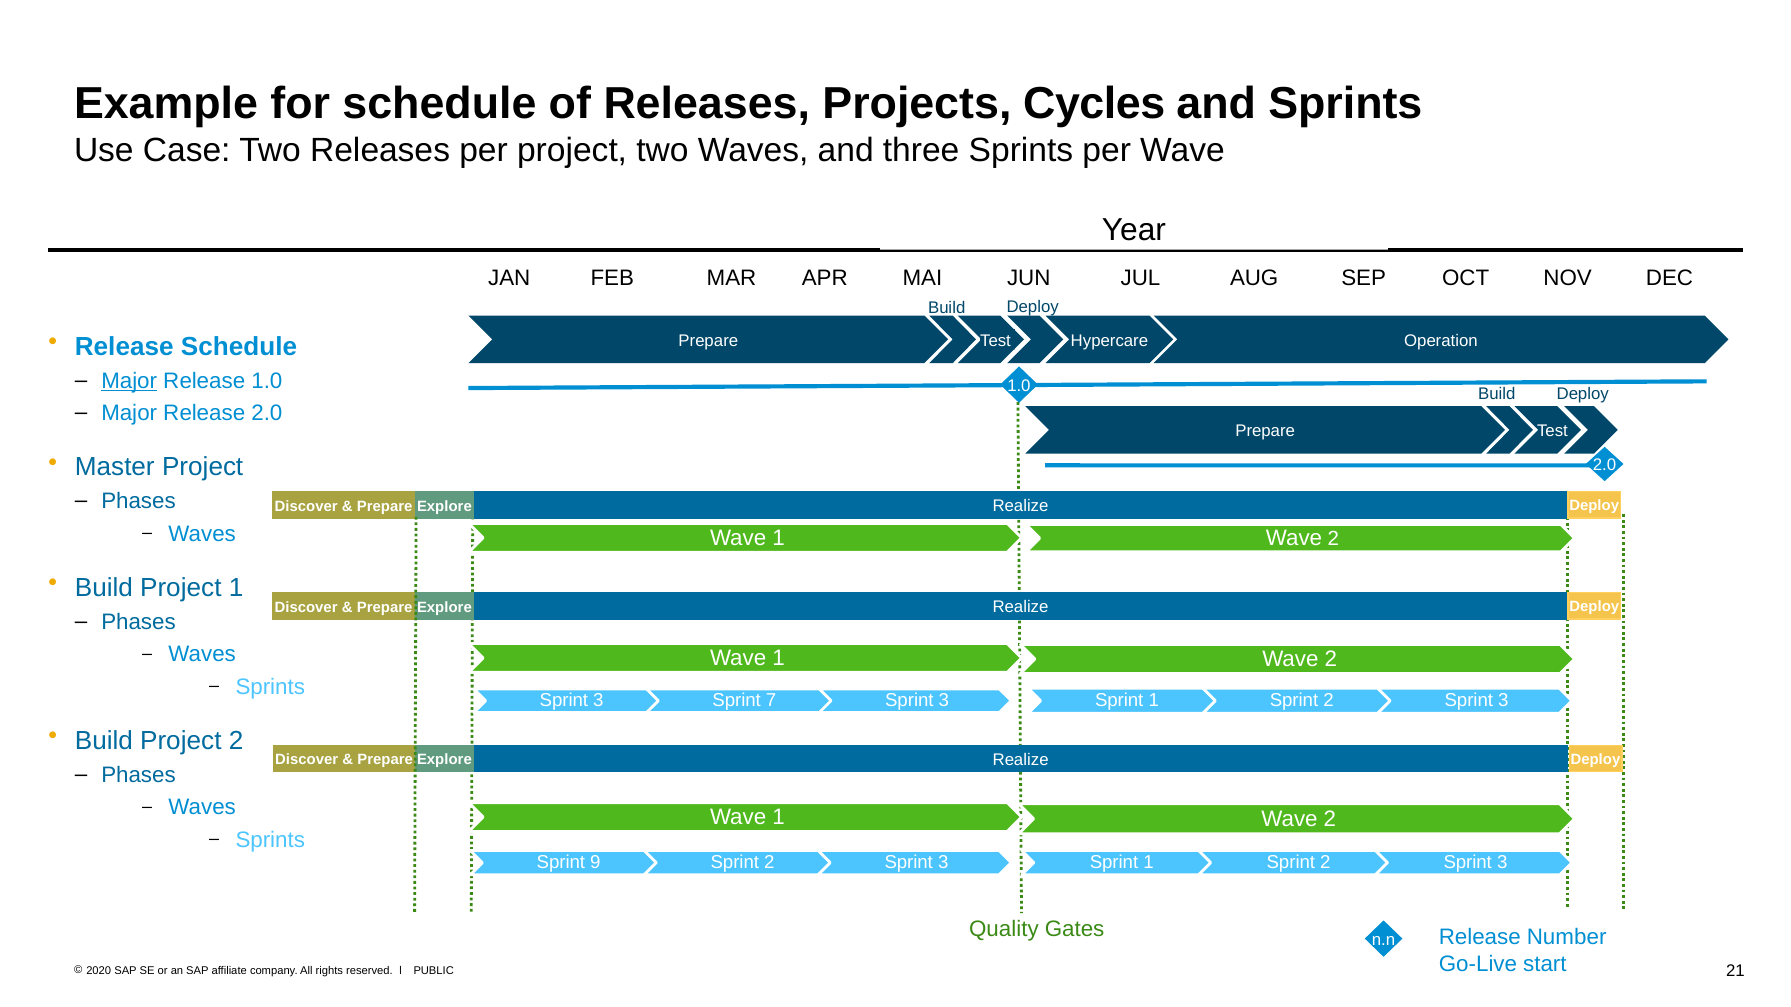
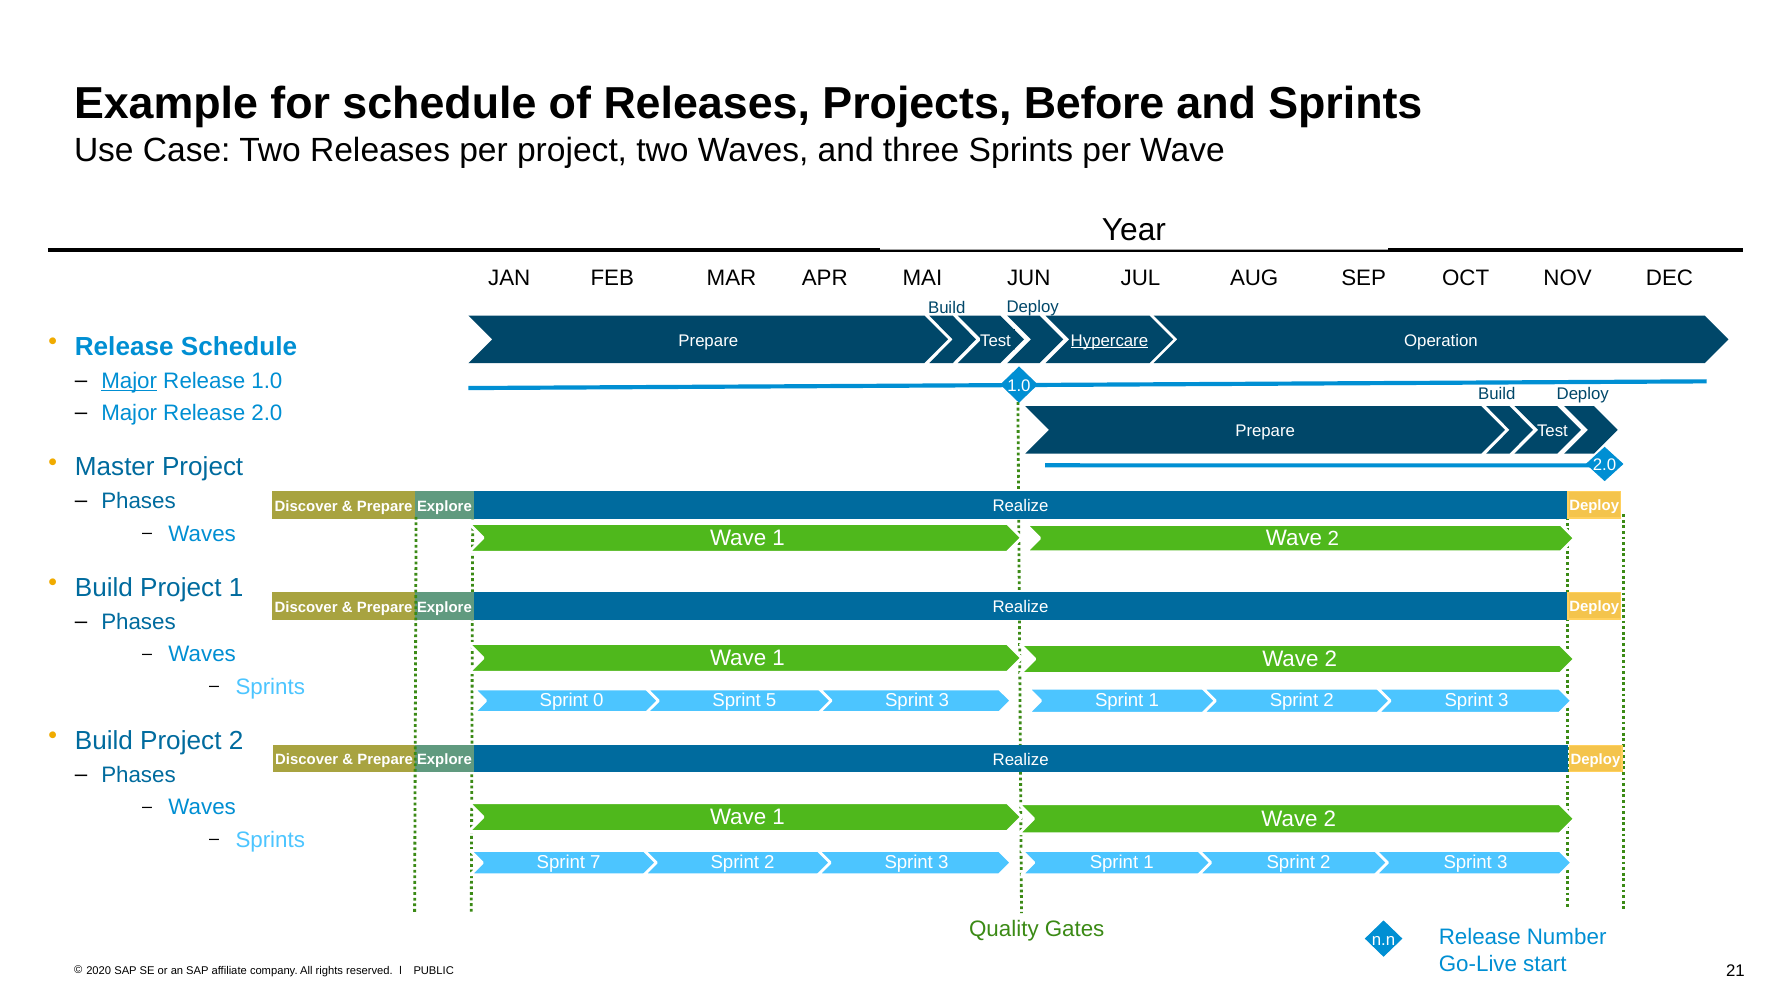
Cycles: Cycles -> Before (1094, 104)
Hypercare underline: none -> present (1109, 341)
3: 3 -> 0 (598, 701)
7: 7 -> 5 (771, 701)
9: 9 -> 7 (595, 863)
